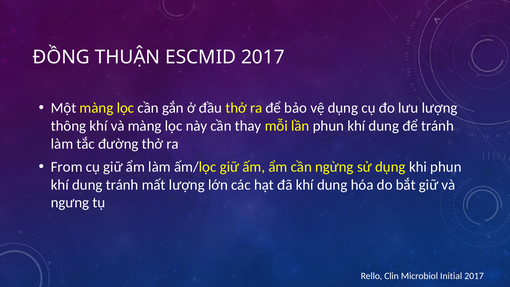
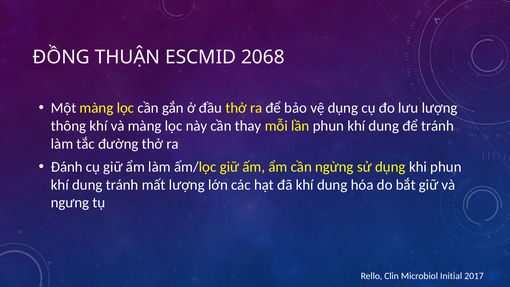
ESCMID 2017: 2017 -> 2068 (263, 57)
From: From -> Đánh (67, 167)
